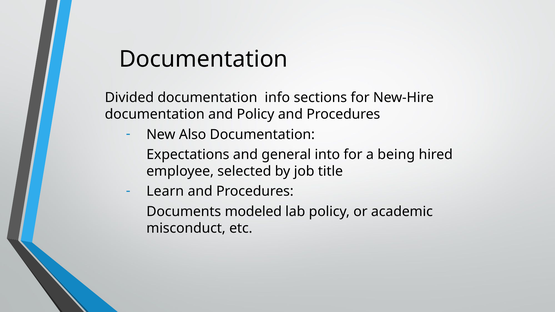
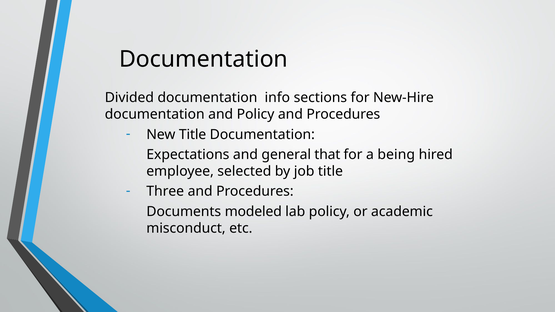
New Also: Also -> Title (193, 135)
into: into -> that (327, 155)
Learn: Learn -> Three (165, 191)
